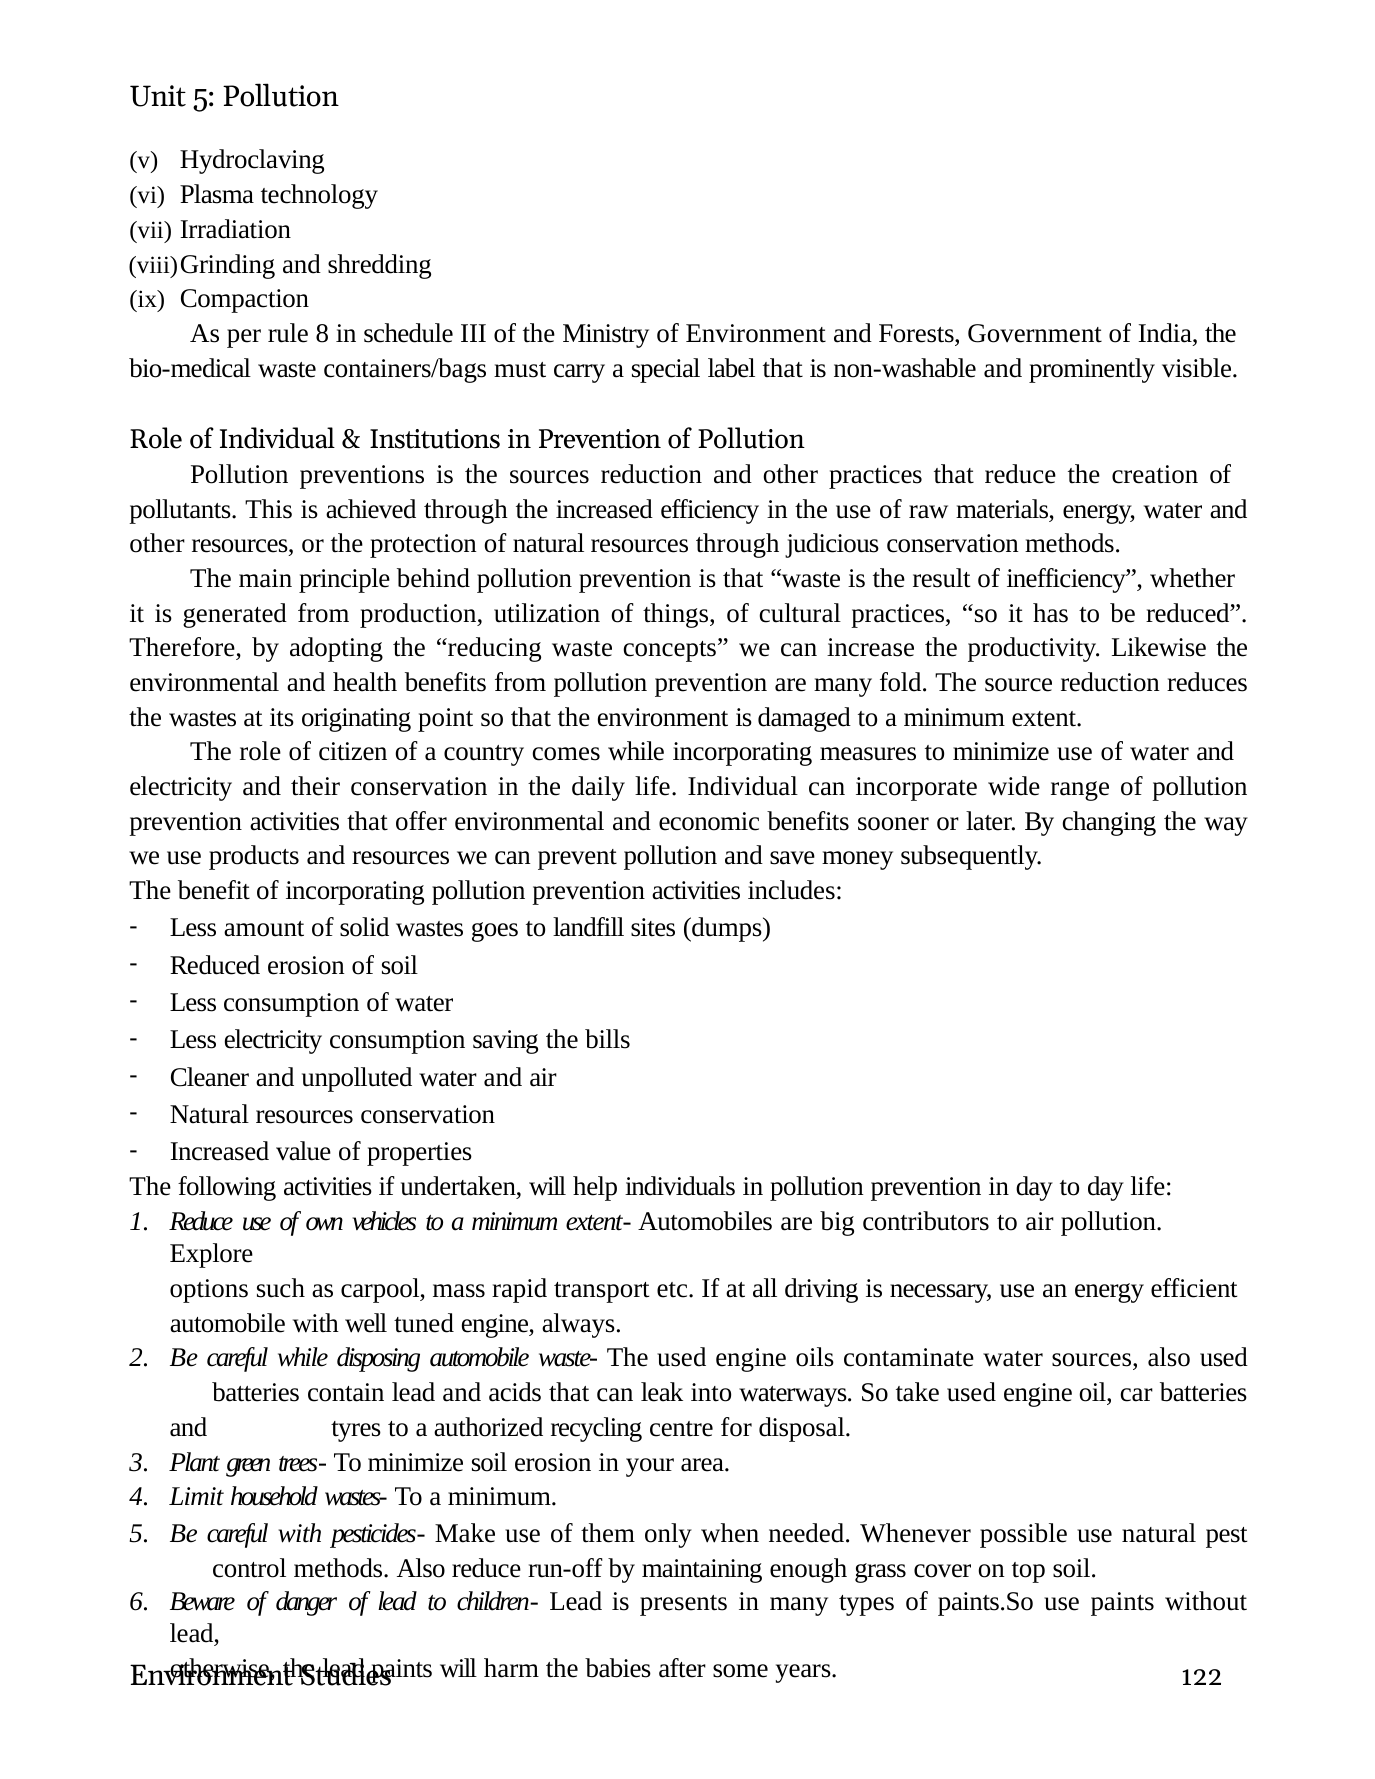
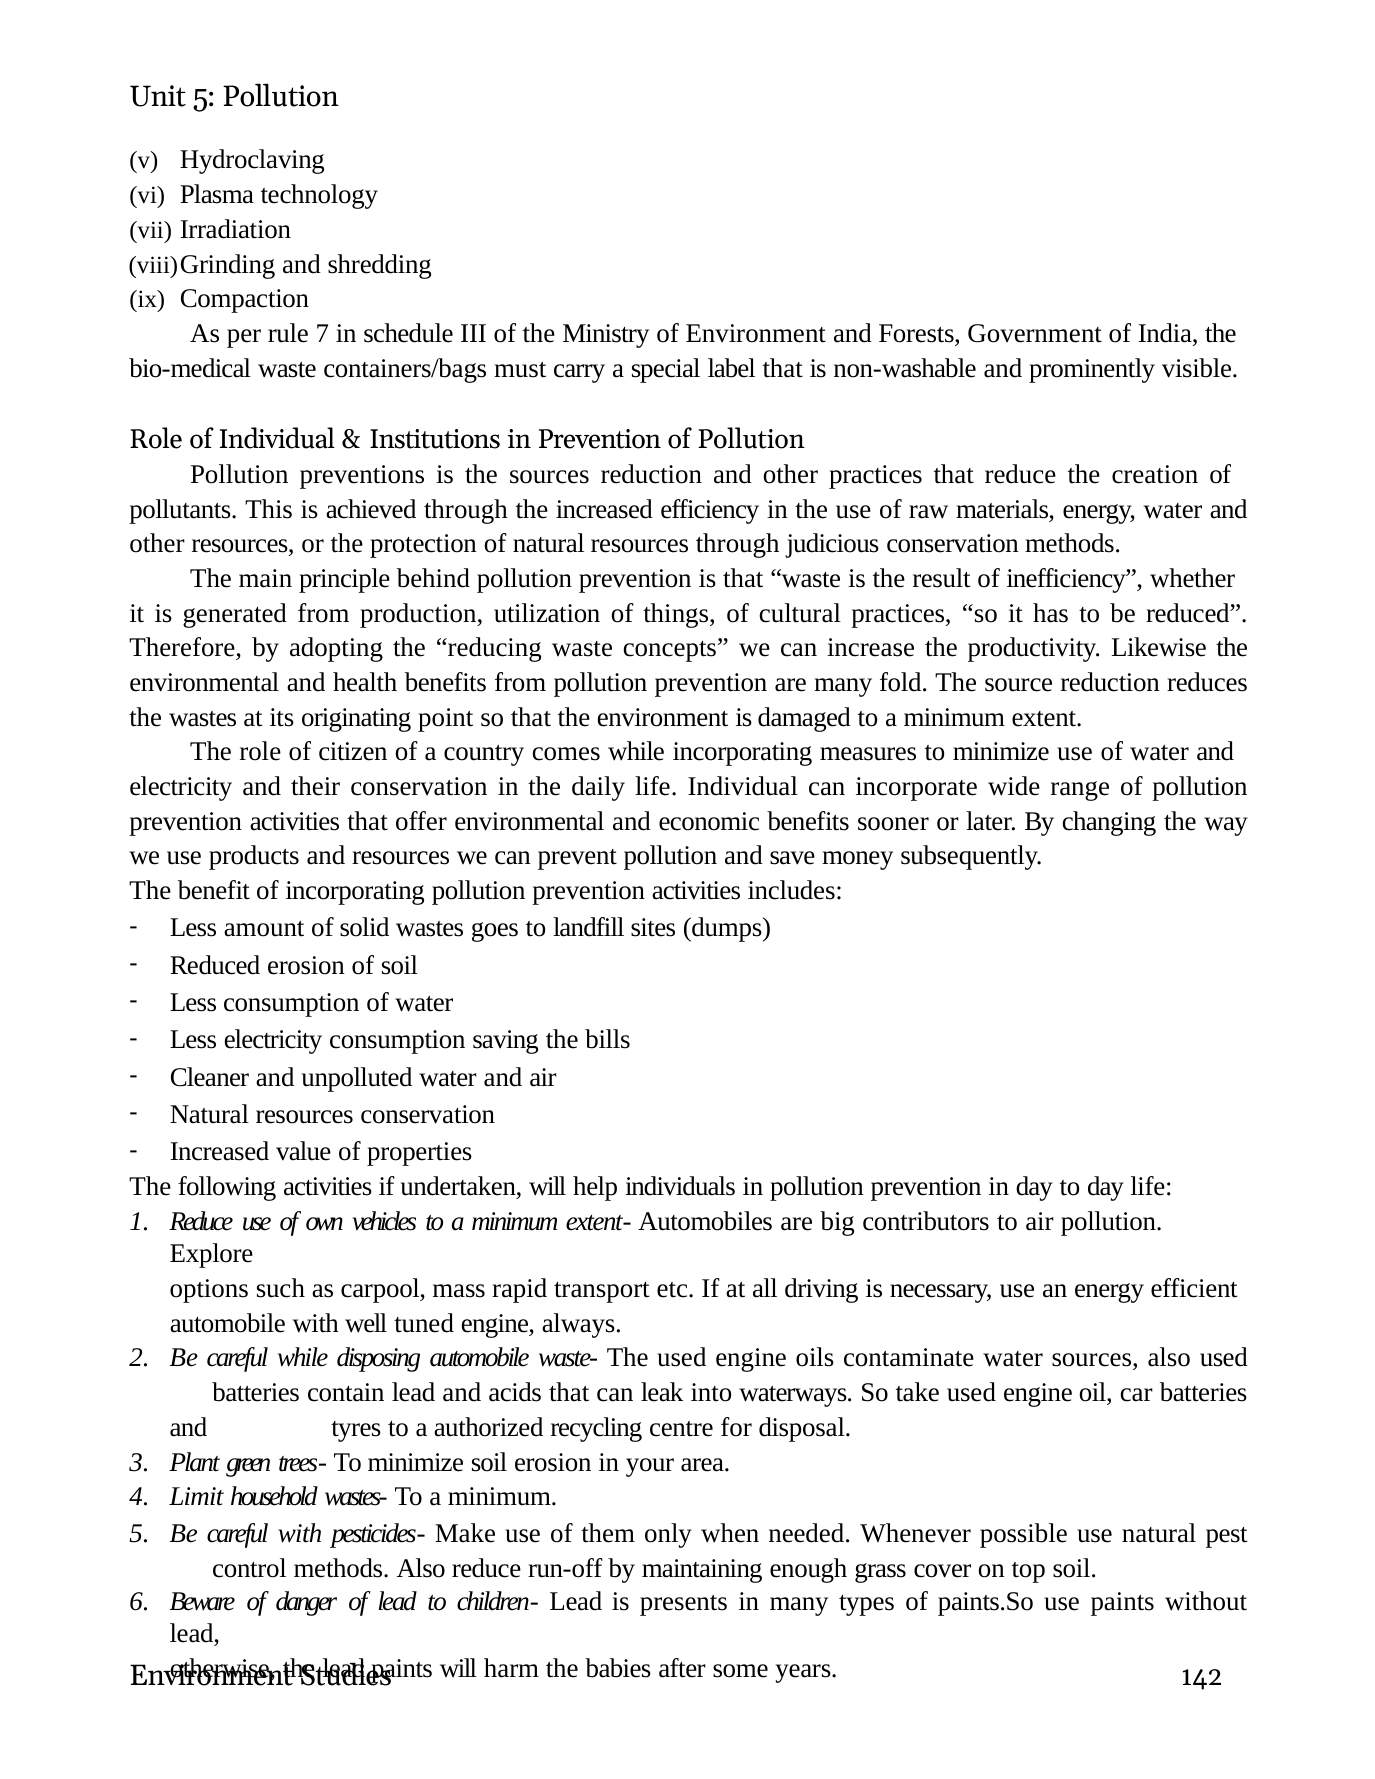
8: 8 -> 7 (322, 334)
122: 122 -> 142 (1202, 1677)
